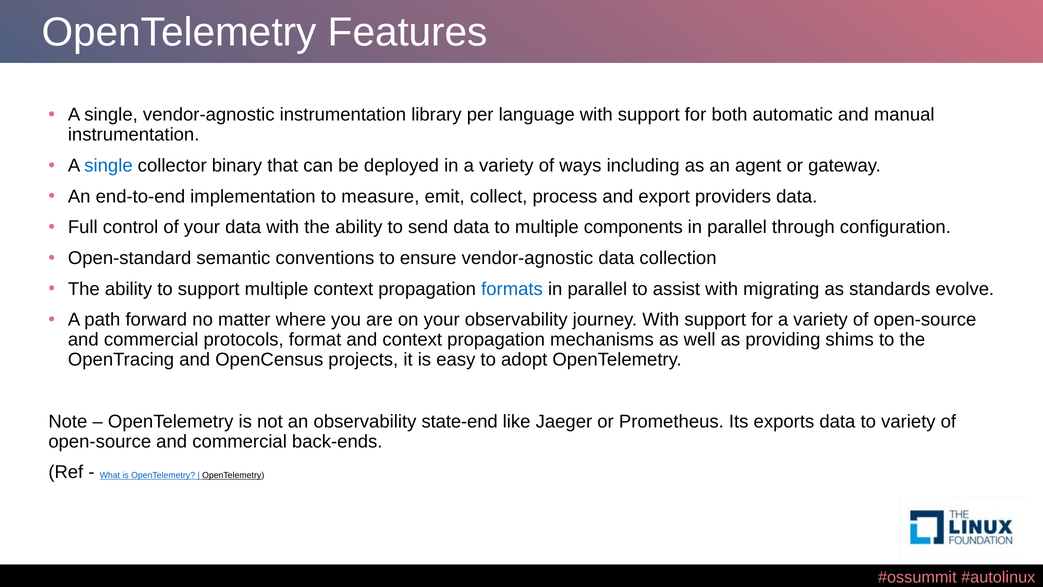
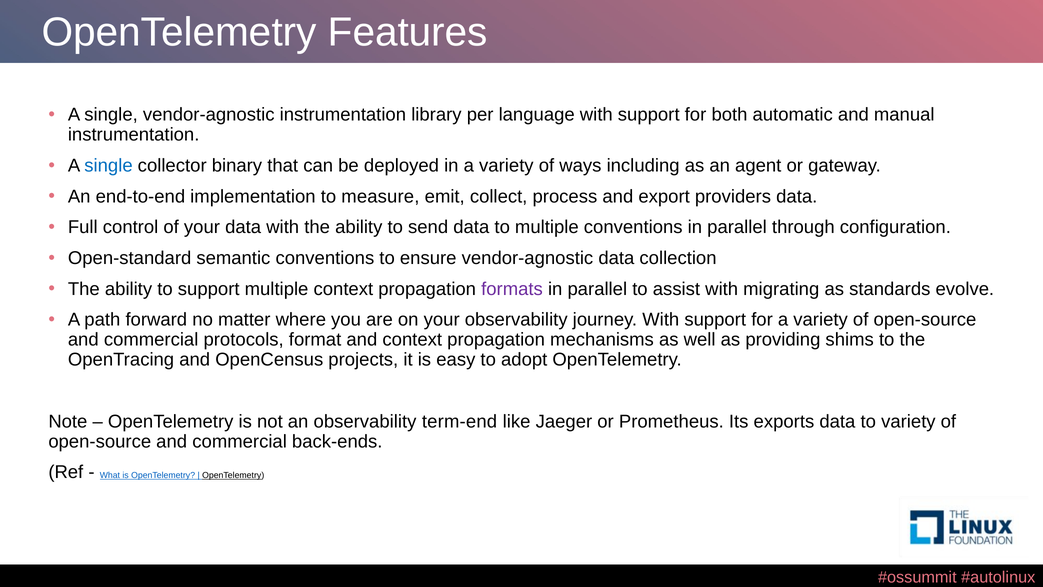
multiple components: components -> conventions (633, 227)
formats colour: blue -> purple (512, 289)
state-end: state-end -> term-end (460, 421)
